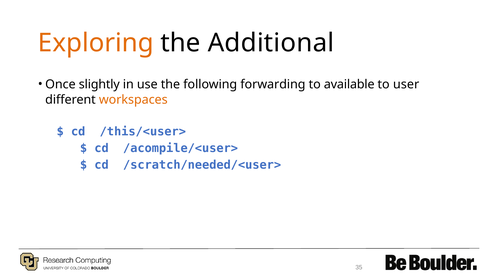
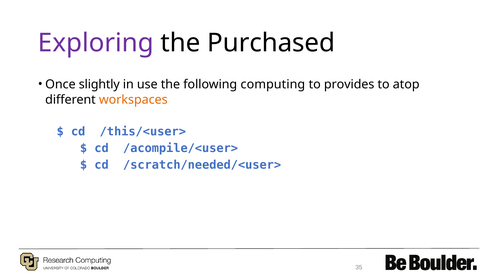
Exploring colour: orange -> purple (96, 43)
Additional: Additional -> Purchased (271, 43)
forwarding: forwarding -> computing (273, 85)
available: available -> provides (349, 85)
user: user -> atop (406, 85)
